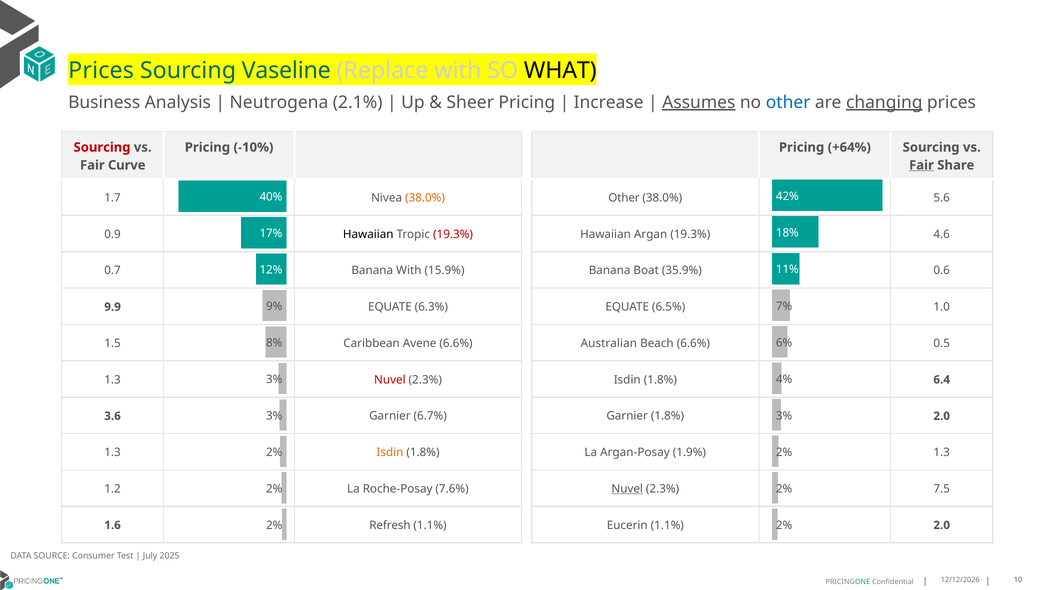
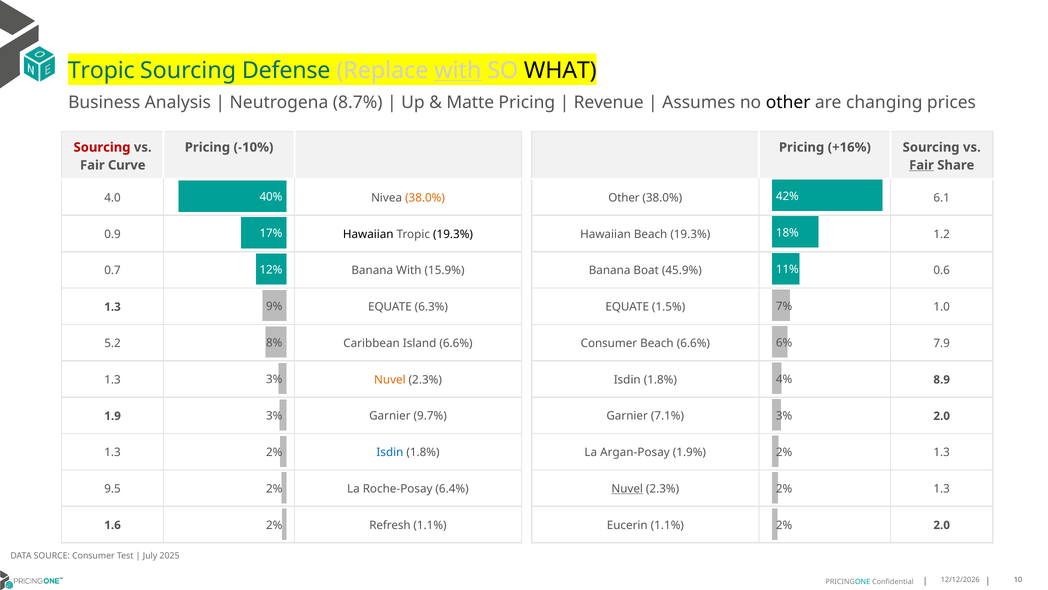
Prices: Prices -> Tropic (101, 70)
Vaseline: Vaseline -> Defense (286, 70)
with underline: none -> present (458, 70)
2.1%: 2.1% -> 8.7% (358, 102)
Sheer: Sheer -> Matte (470, 102)
Increase: Increase -> Revenue (609, 102)
Assumes underline: present -> none (699, 102)
other colour: blue -> black (788, 102)
changing underline: present -> none (884, 102)
+64%: +64% -> +16% (849, 147)
1.7: 1.7 -> 4.0 (113, 198)
5.6: 5.6 -> 6.1 (942, 198)
19.3% colour: red -> black (453, 234)
Hawaiian Argan: Argan -> Beach (651, 234)
4.6: 4.6 -> 1.2 (942, 234)
35.9%: 35.9% -> 45.9% (682, 270)
6.5%: 6.5% -> 1.5% (669, 307)
9.9: 9.9 -> 1.3 (113, 307)
1.5: 1.5 -> 5.2 (113, 343)
Avene: Avene -> Island (420, 343)
Australian: Australian -> Consumer (609, 343)
0.5: 0.5 -> 7.9 (942, 343)
Nuvel colour: red -> orange (390, 379)
6.4: 6.4 -> 8.9 (942, 379)
Garnier 1.8%: 1.8% -> 7.1% (667, 416)
3.6: 3.6 -> 1.9 (113, 416)
6.7%: 6.7% -> 9.7% (430, 416)
Isdin colour: orange -> blue (390, 452)
1.2: 1.2 -> 9.5 (113, 488)
7.6%: 7.6% -> 6.4% (452, 488)
2.3% 7.5: 7.5 -> 1.3 (942, 488)
